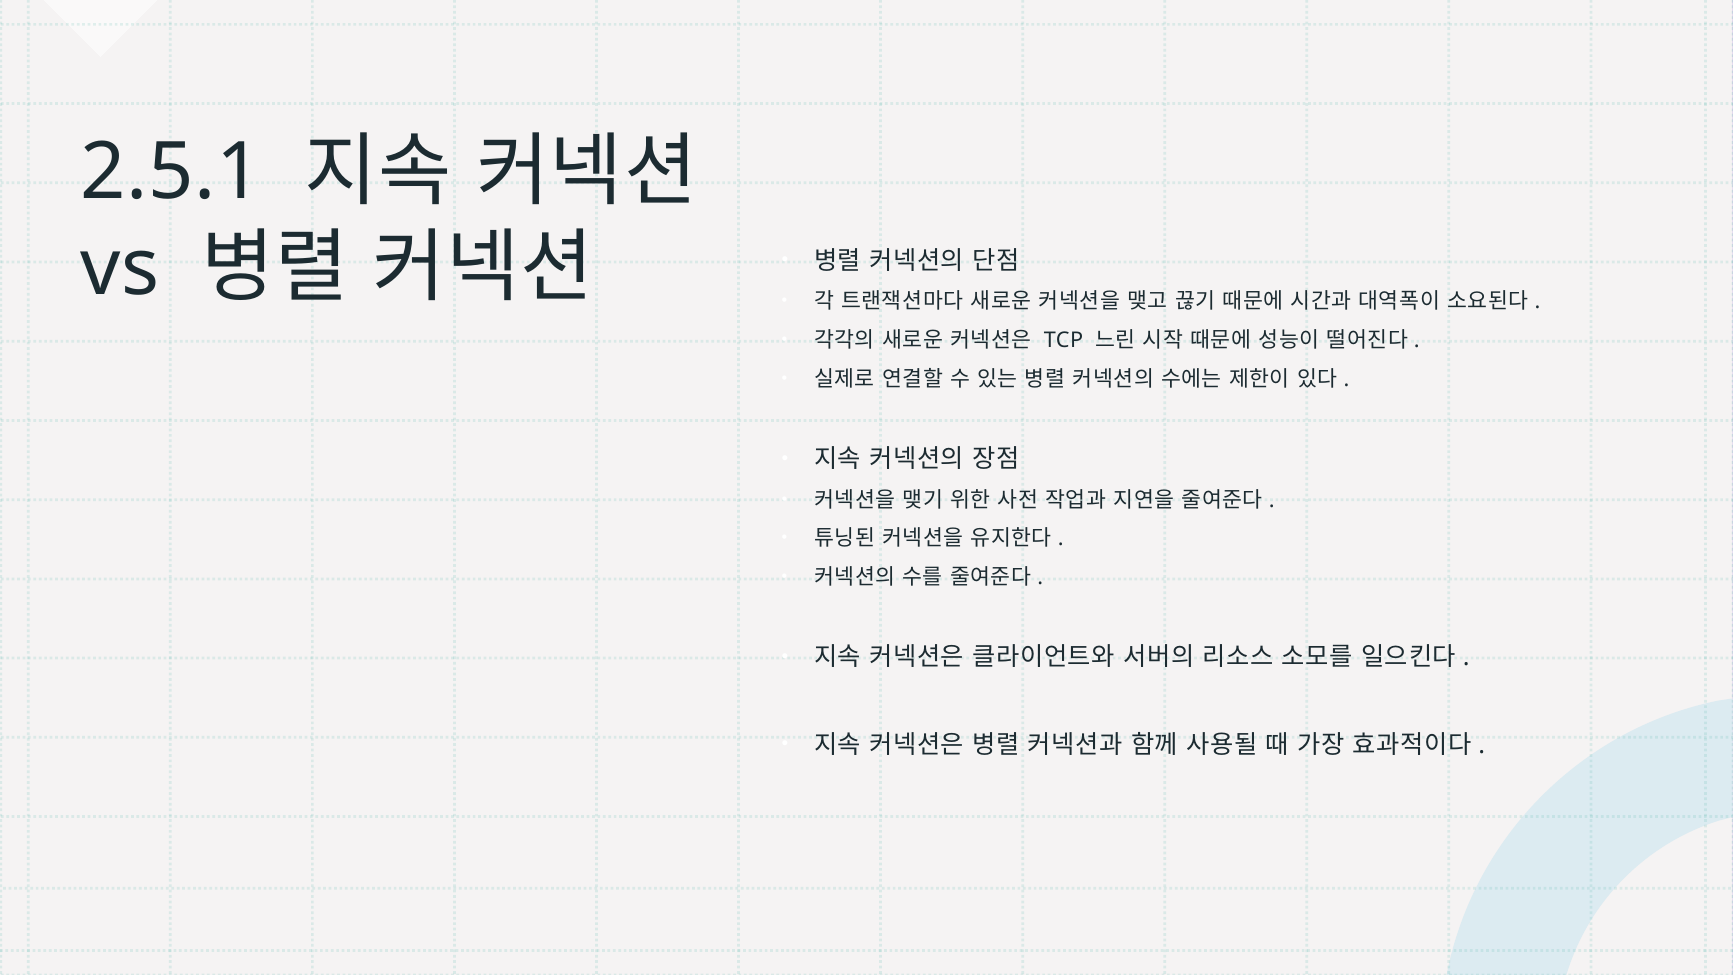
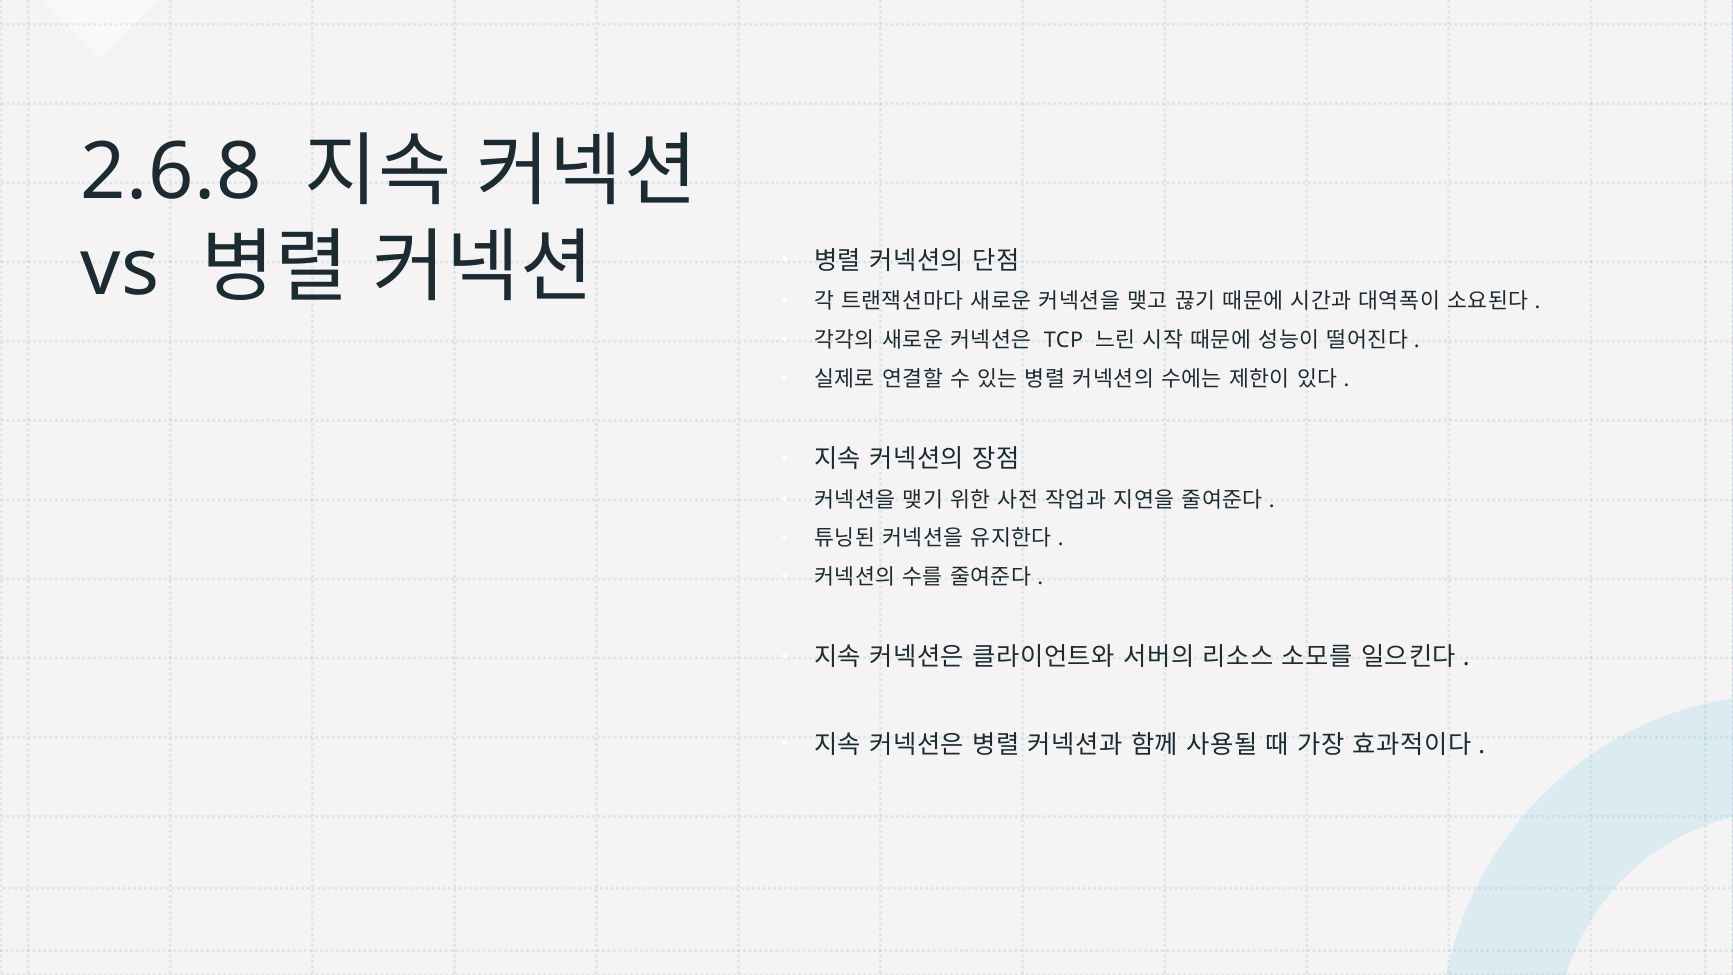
2.5.1: 2.5.1 -> 2.6.8 (171, 173)
